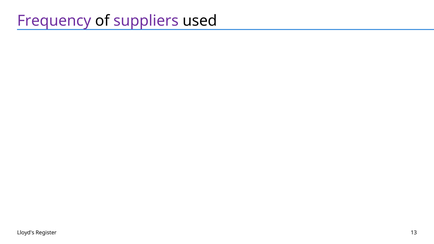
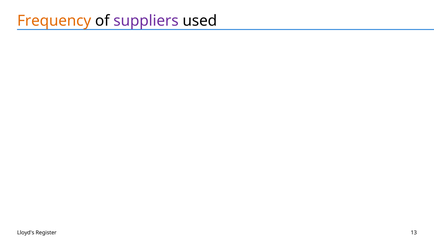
Frequency colour: purple -> orange (54, 21)
